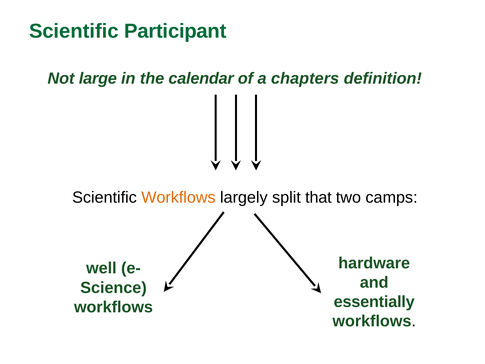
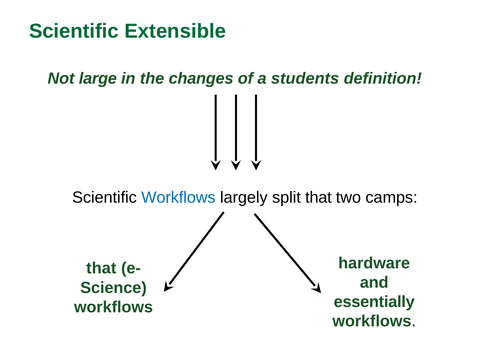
Participant: Participant -> Extensible (175, 31)
calendar: calendar -> changes (201, 78)
chapters: chapters -> students (305, 78)
Workflows colour: orange -> blue (178, 197)
well: well -> that (101, 268)
